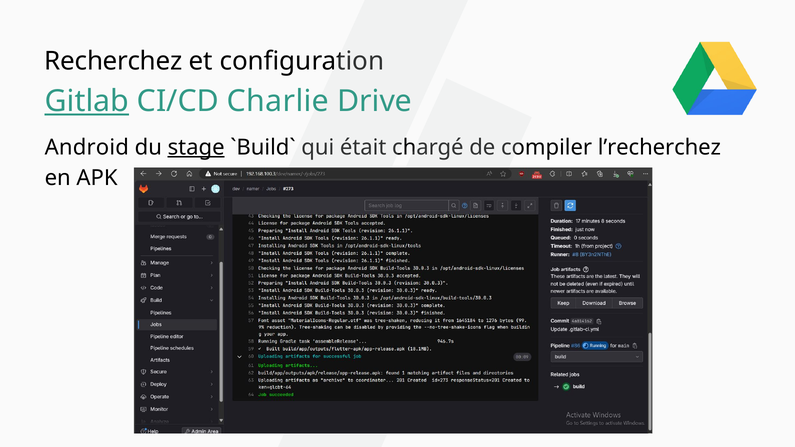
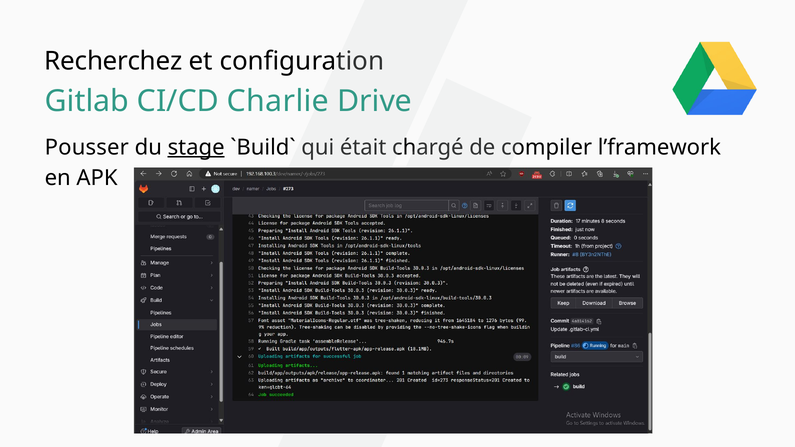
Gitlab underline: present -> none (87, 102)
Android: Android -> Pousser (87, 147)
l’recherchez: l’recherchez -> l’framework (659, 147)
